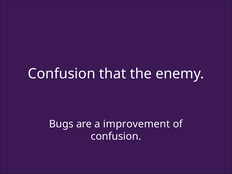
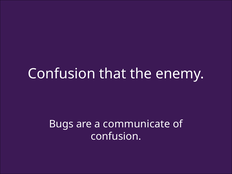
improvement: improvement -> communicate (137, 124)
